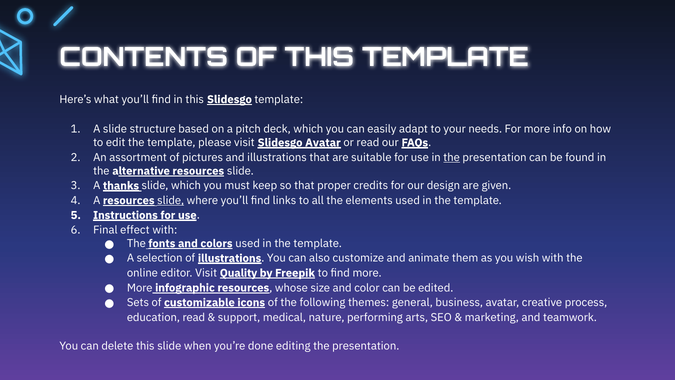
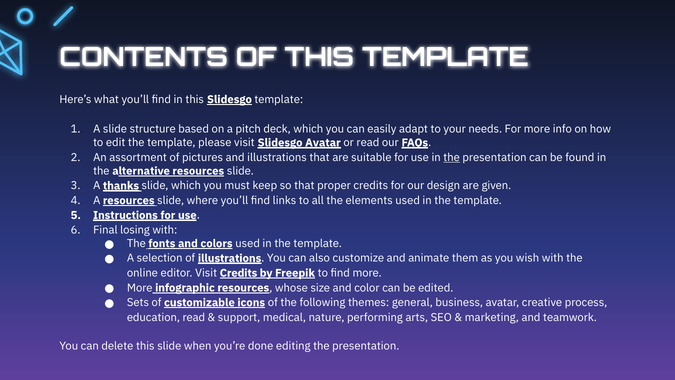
slide underline: present -> none (171, 200)
effect: effect -> losing (135, 230)
Visit Quality: Quality -> Credits (239, 273)
